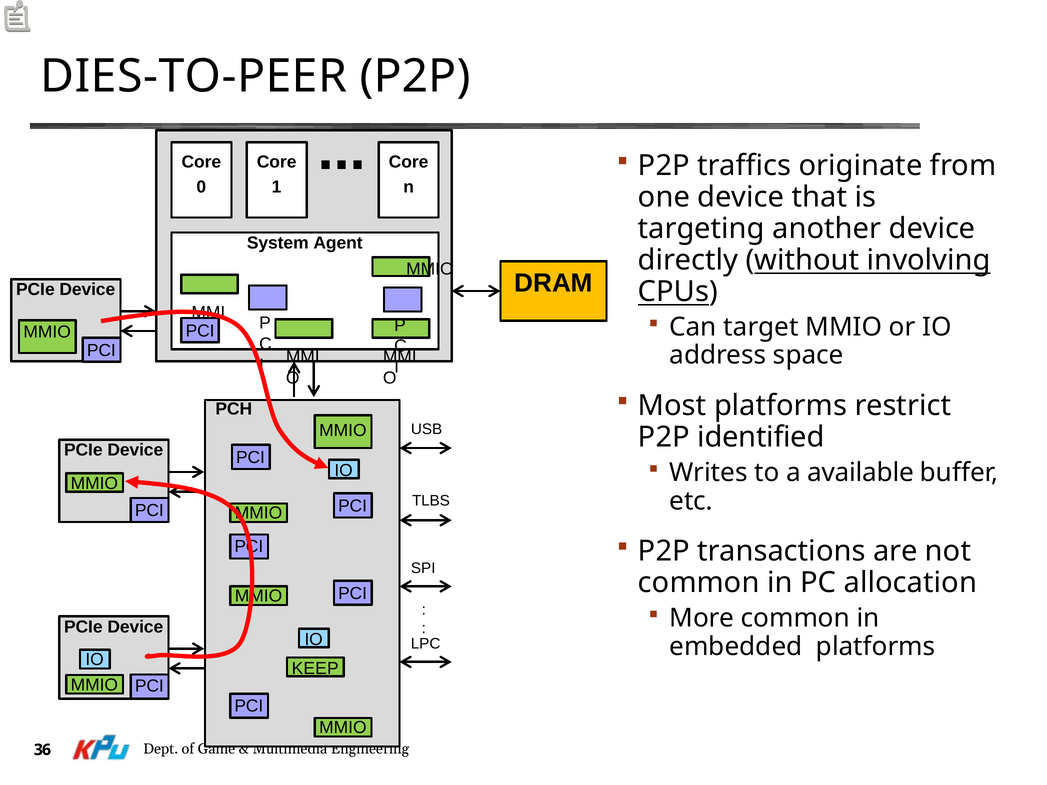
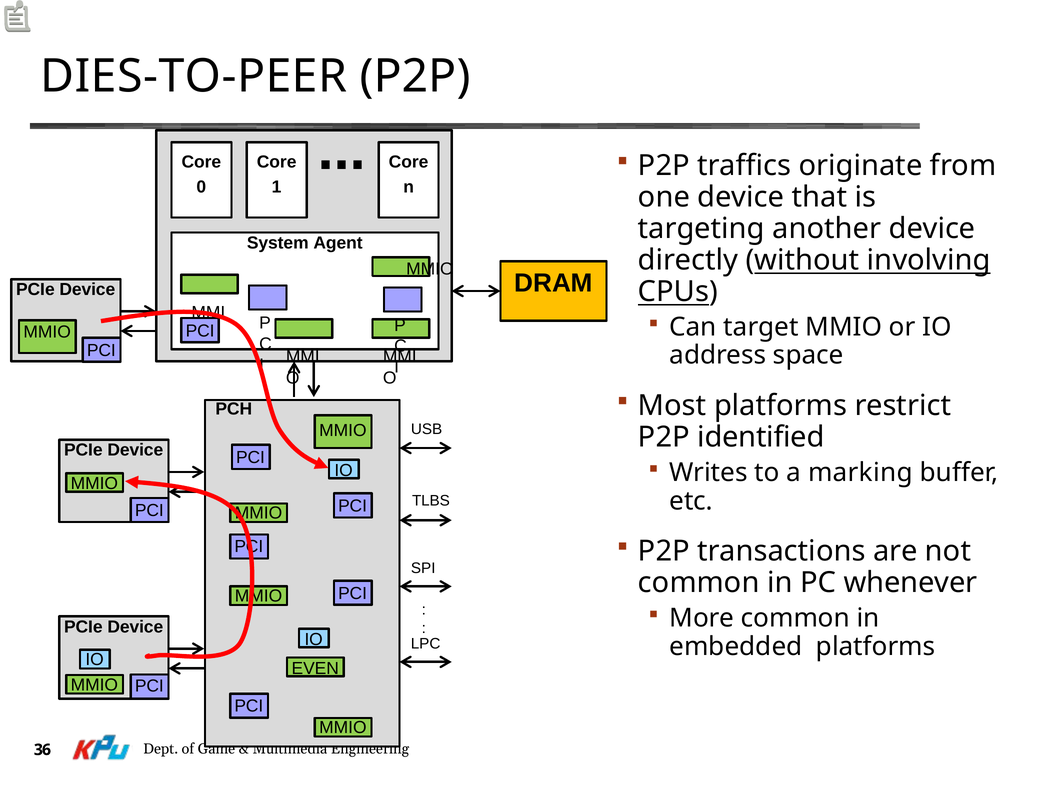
available: available -> marking (860, 473)
allocation: allocation -> whenever (911, 583)
KEEP: KEEP -> EVEN (315, 668)
